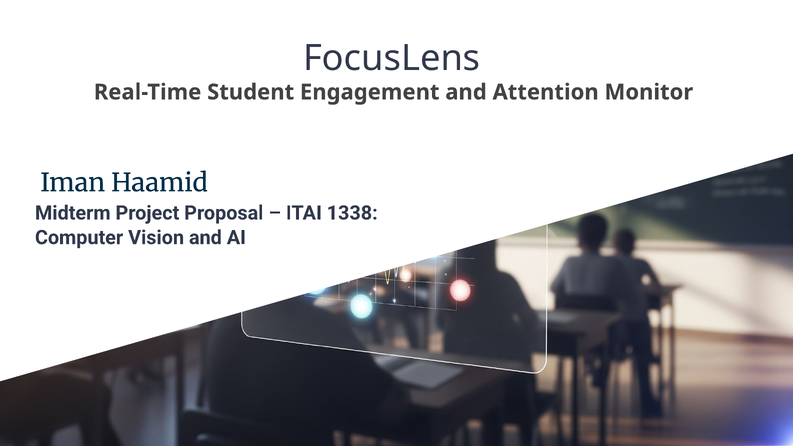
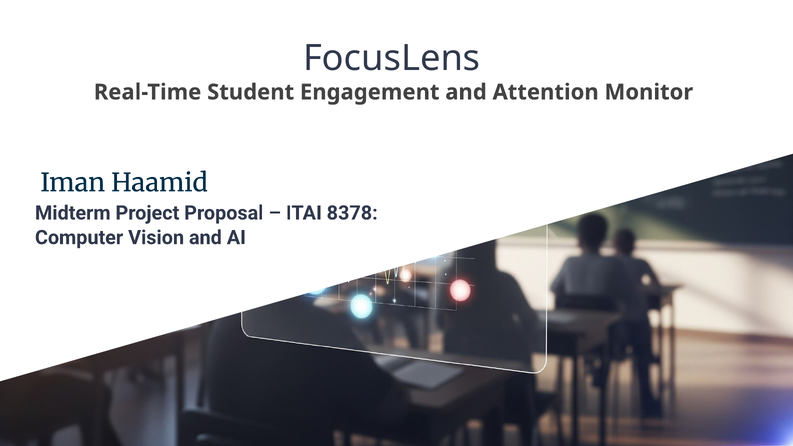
1338: 1338 -> 8378 (352, 213)
